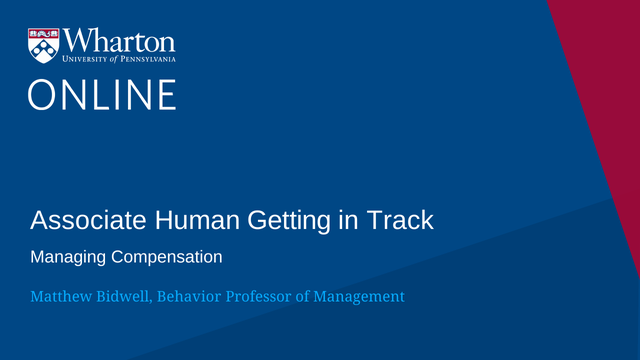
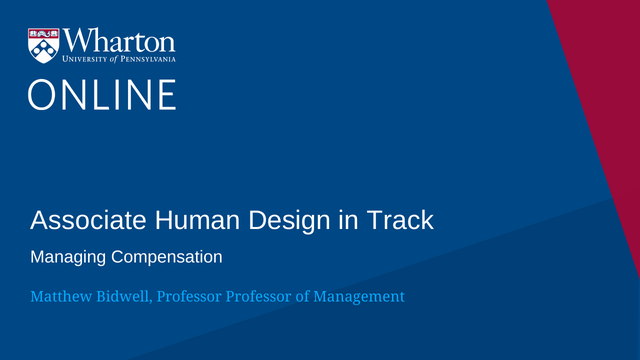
Getting: Getting -> Design (289, 220)
Bidwell Behavior: Behavior -> Professor (189, 297)
